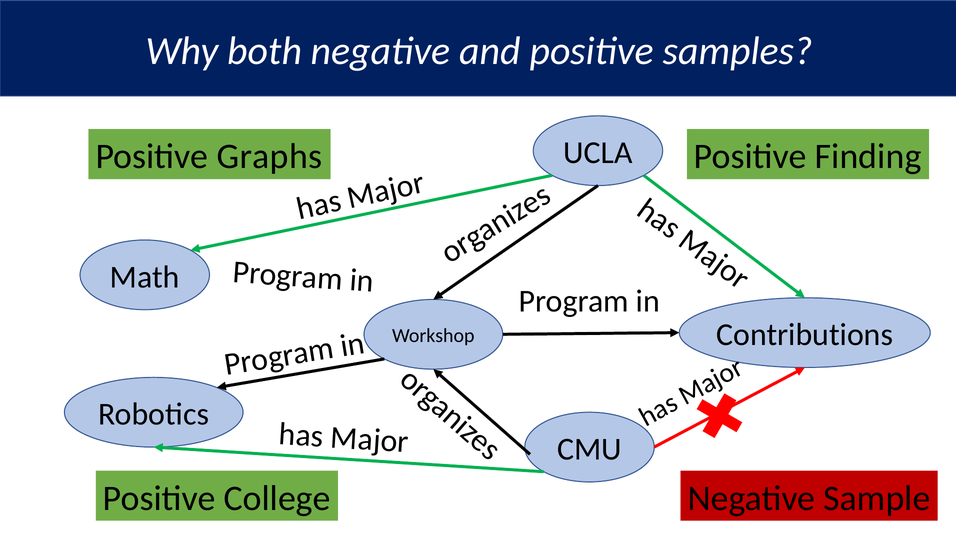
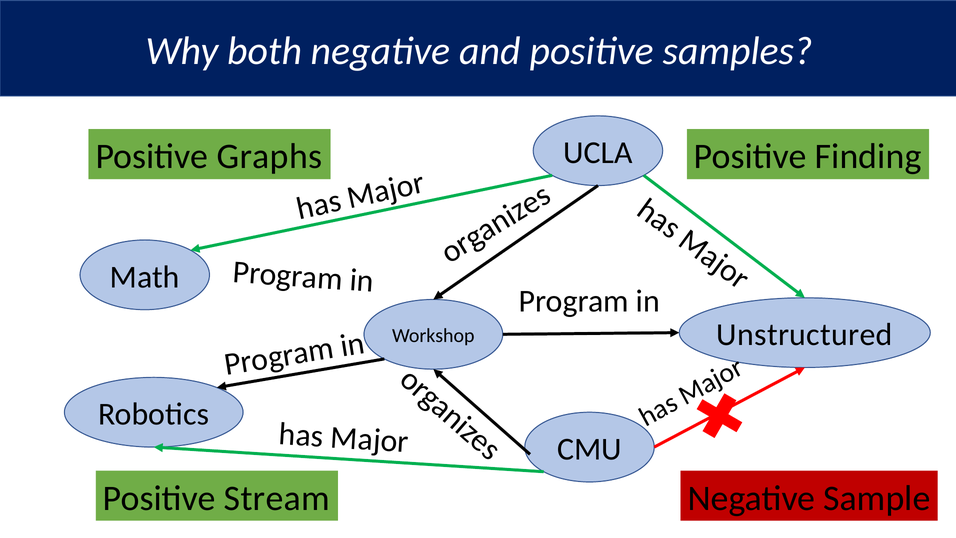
Contributions: Contributions -> Unstructured (805, 335)
College: College -> Stream (277, 498)
